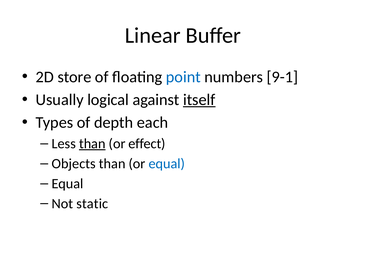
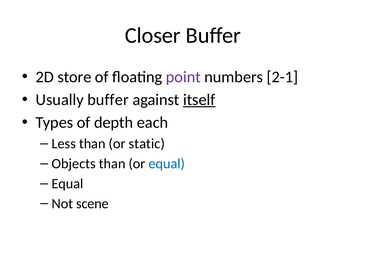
Linear: Linear -> Closer (153, 35)
point colour: blue -> purple (183, 77)
9-1: 9-1 -> 2-1 (282, 77)
Usually logical: logical -> buffer (108, 100)
than underline: present -> none (92, 143)
effect: effect -> static (147, 143)
static: static -> scene (92, 203)
